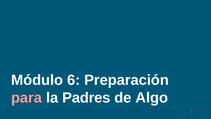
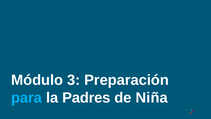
6: 6 -> 3 (74, 80)
para colour: pink -> light blue (27, 97)
Algo: Algo -> Niña (152, 97)
